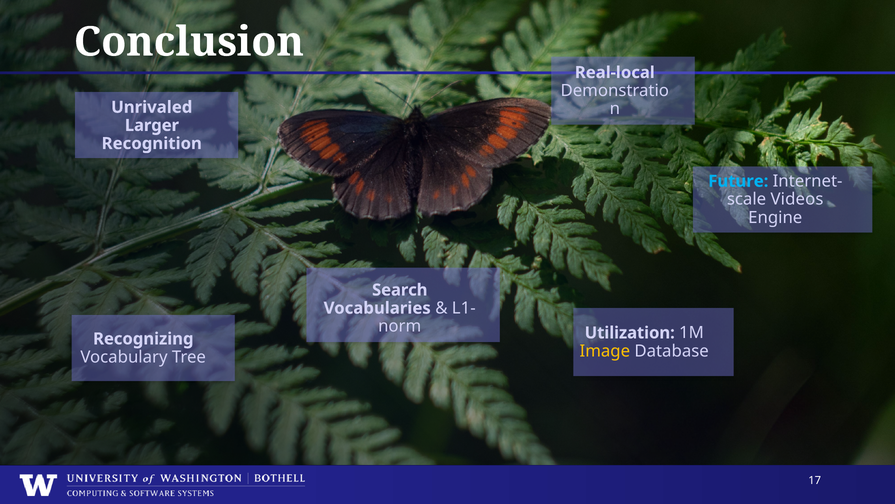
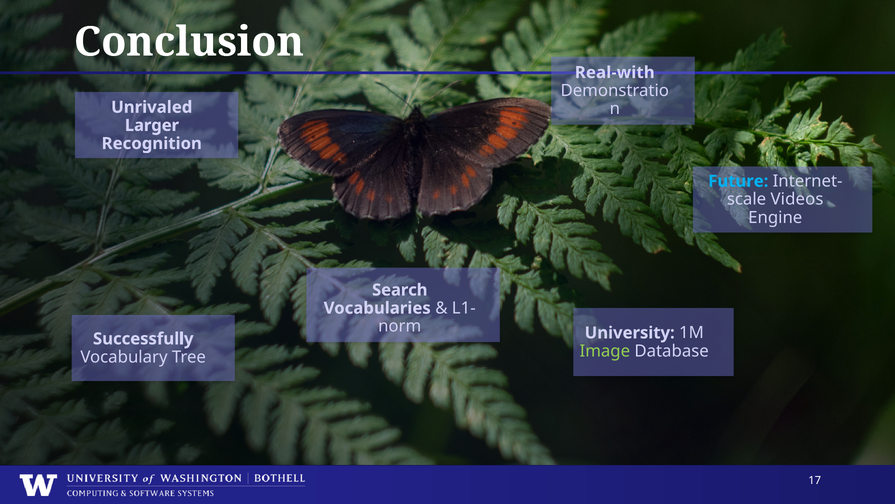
Real-local: Real-local -> Real-with (615, 72)
Utilization: Utilization -> University (630, 332)
Recognizing: Recognizing -> Successfully (143, 338)
Image colour: yellow -> light green (605, 351)
